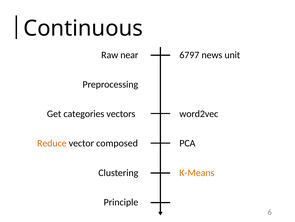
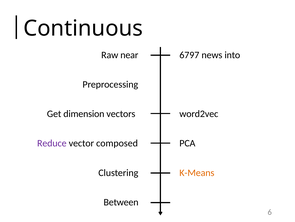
unit: unit -> into (232, 55)
categories: categories -> dimension (84, 114)
Reduce colour: orange -> purple (52, 143)
Principle: Principle -> Between (121, 202)
